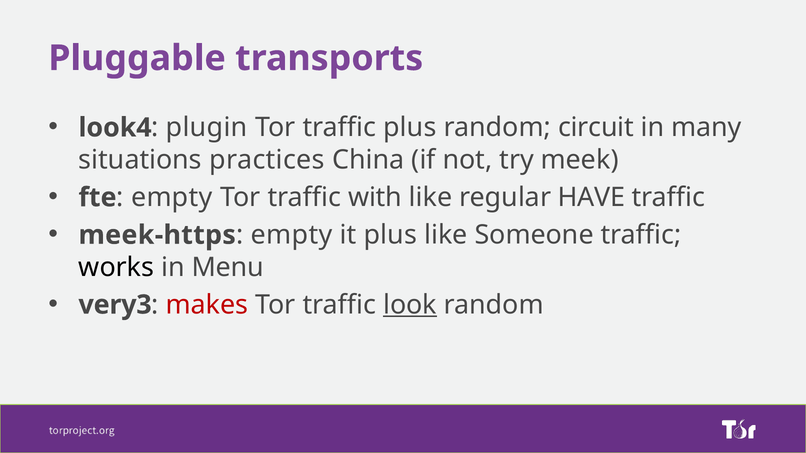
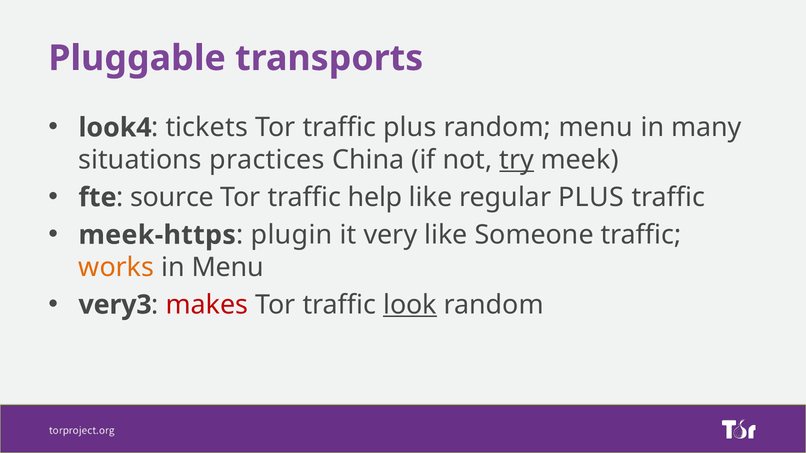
plugin: plugin -> tickets (207, 128)
random circuit: circuit -> menu (596, 128)
try underline: none -> present (517, 160)
empty: empty -> source (172, 198)
with: with -> help (375, 198)
regular HAVE: HAVE -> PLUS (591, 198)
empty: empty -> plugin (292, 235)
it plus: plus -> very (390, 235)
works colour: black -> orange (116, 267)
